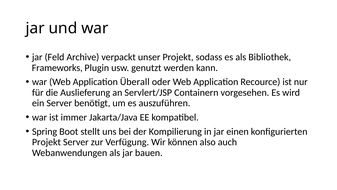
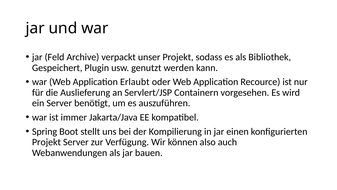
Frameworks: Frameworks -> Gespeichert (57, 68)
Überall: Überall -> Erlaubt (135, 82)
